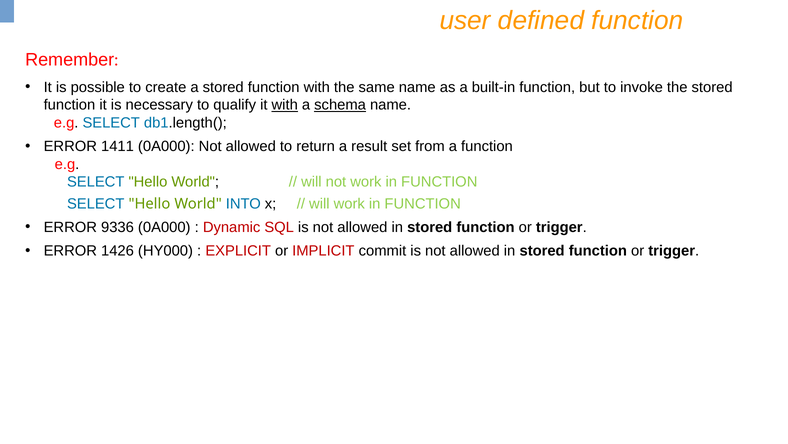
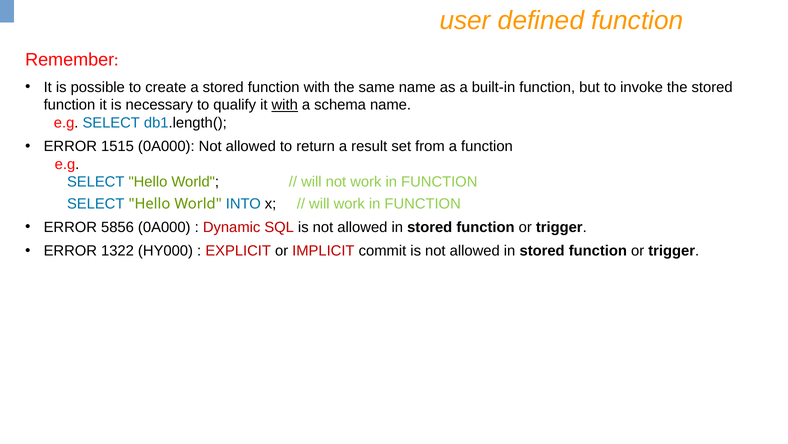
schema underline: present -> none (340, 105)
1411: 1411 -> 1515 (117, 146)
9336: 9336 -> 5856 (117, 227)
1426: 1426 -> 1322 (117, 251)
